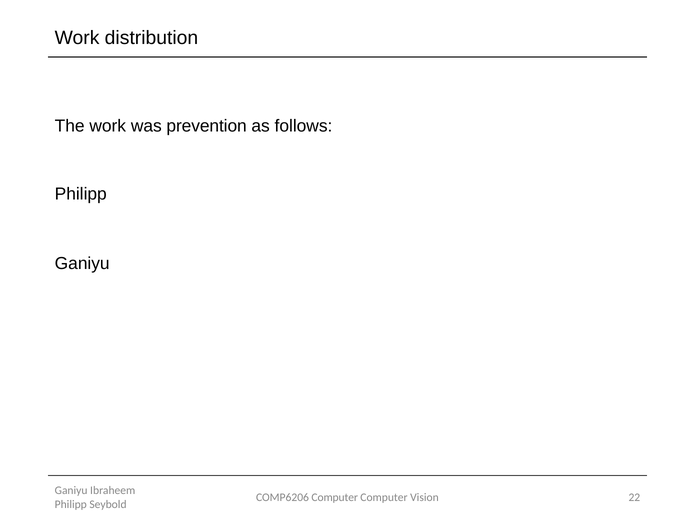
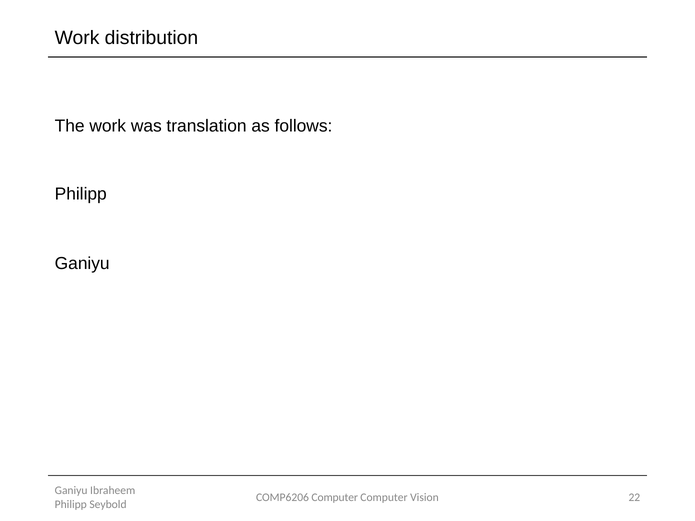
prevention: prevention -> translation (207, 126)
